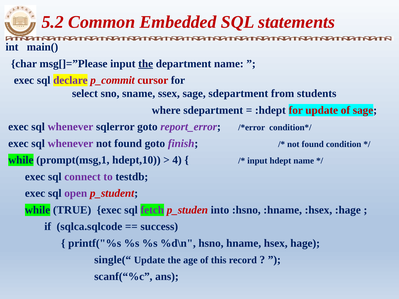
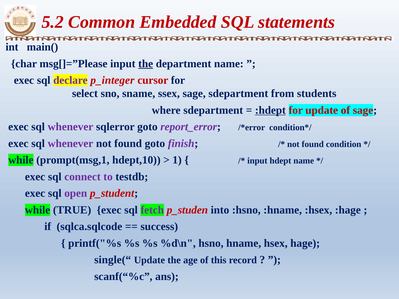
p_commit: p_commit -> p_integer (112, 80)
:hdept underline: none -> present (270, 110)
4: 4 -> 1 (177, 160)
